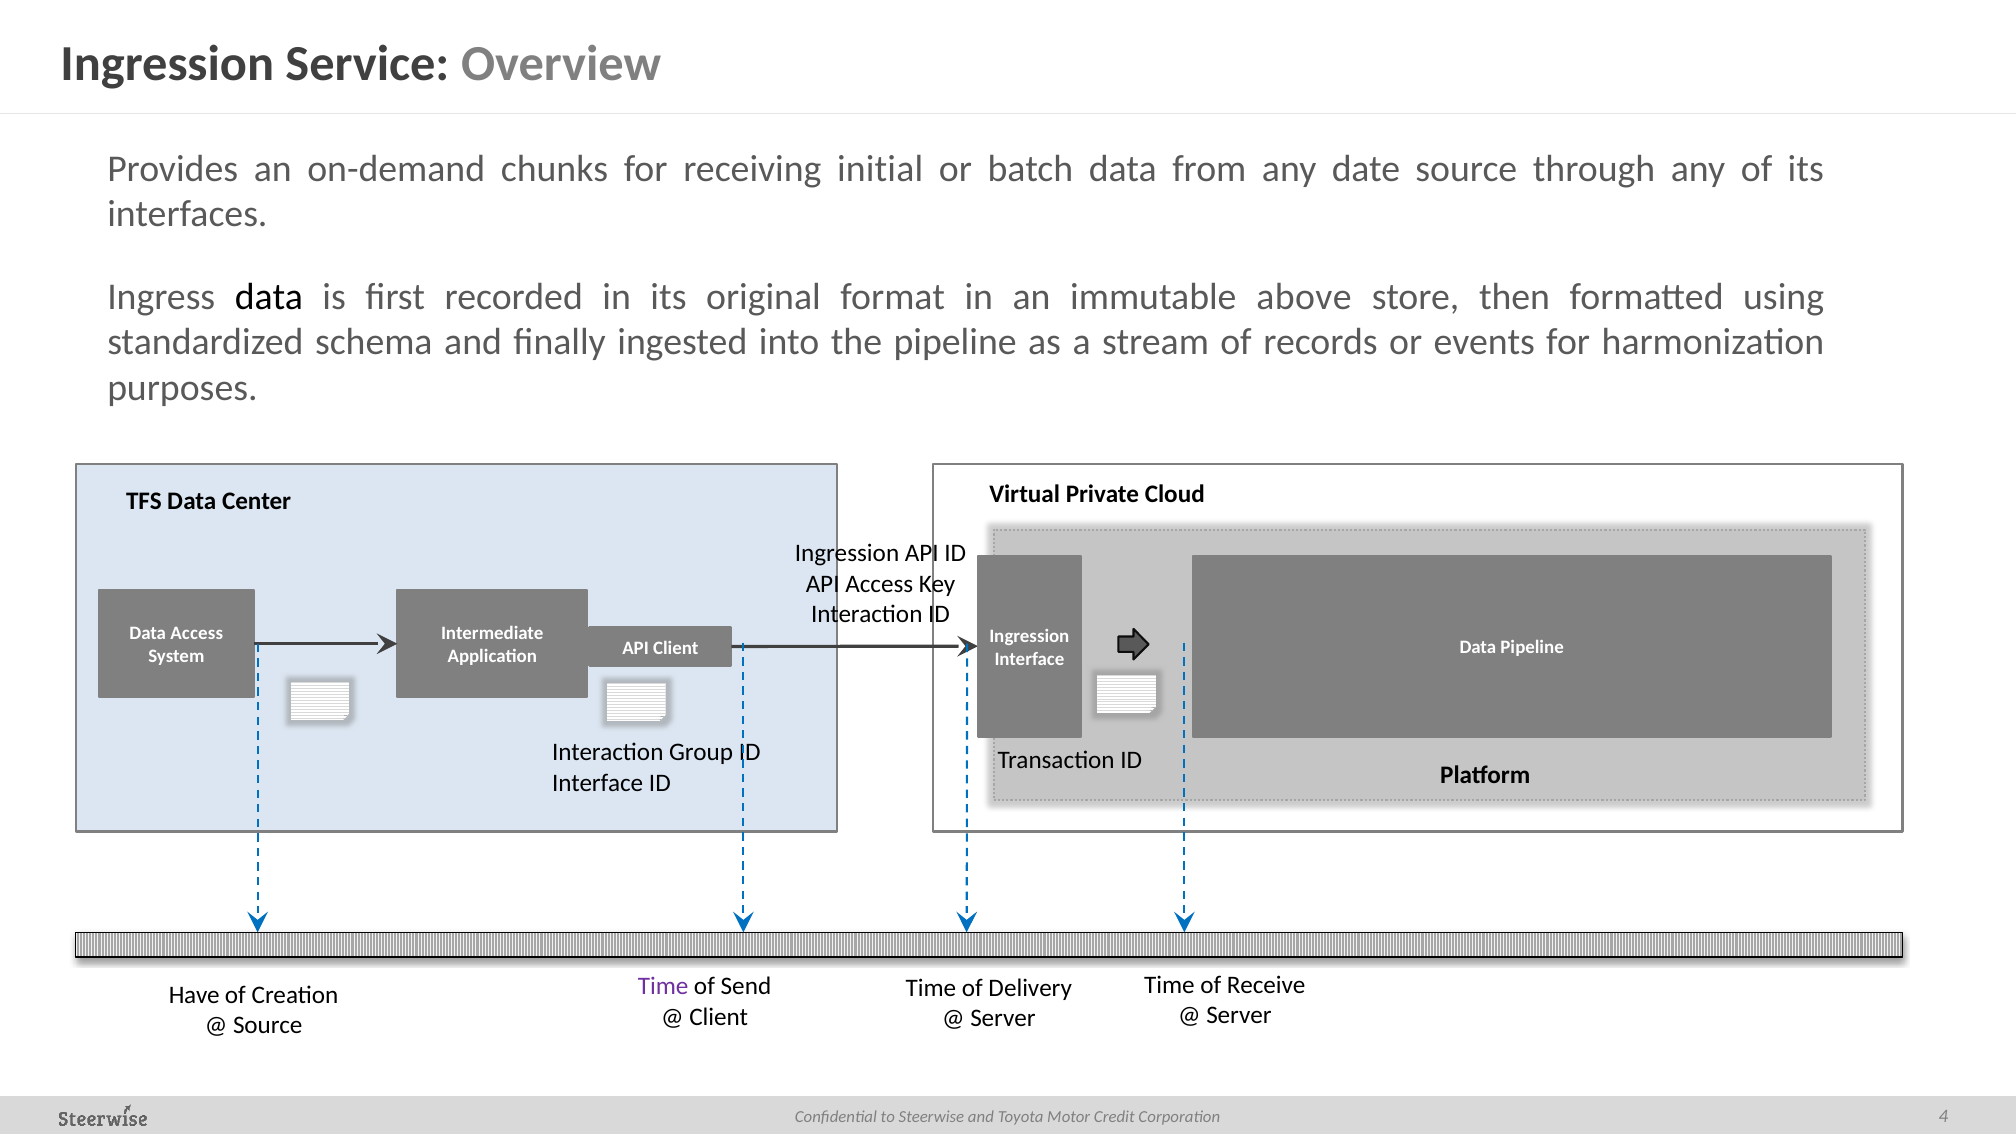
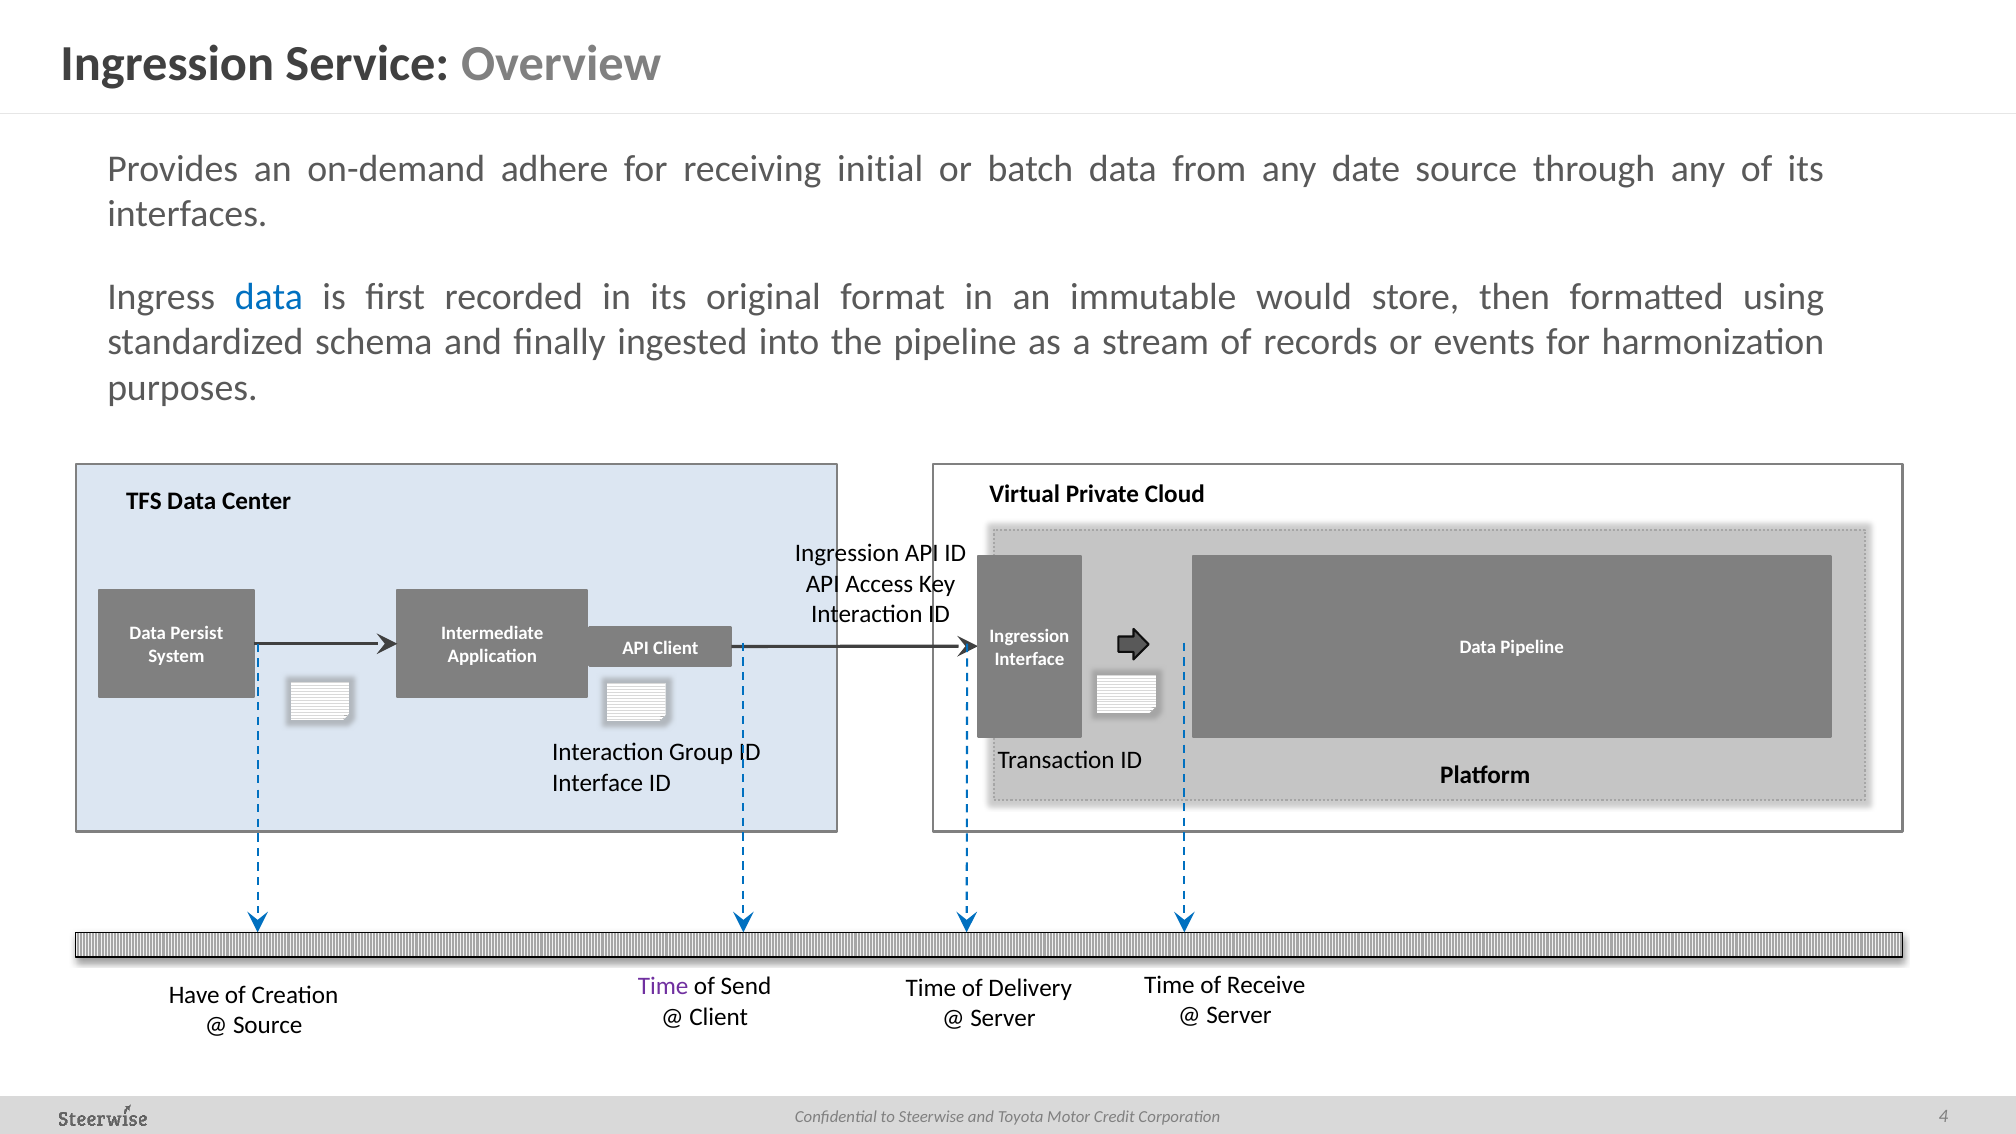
chunks: chunks -> adhere (555, 169)
data colour: black -> blue (269, 297)
above: above -> would (1304, 297)
Data Access: Access -> Persist (197, 634)
